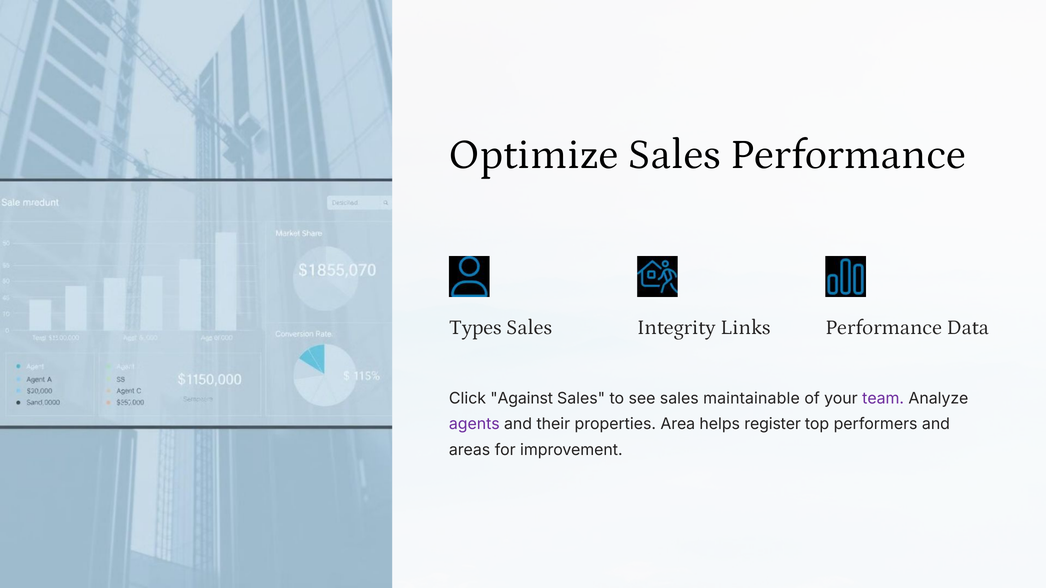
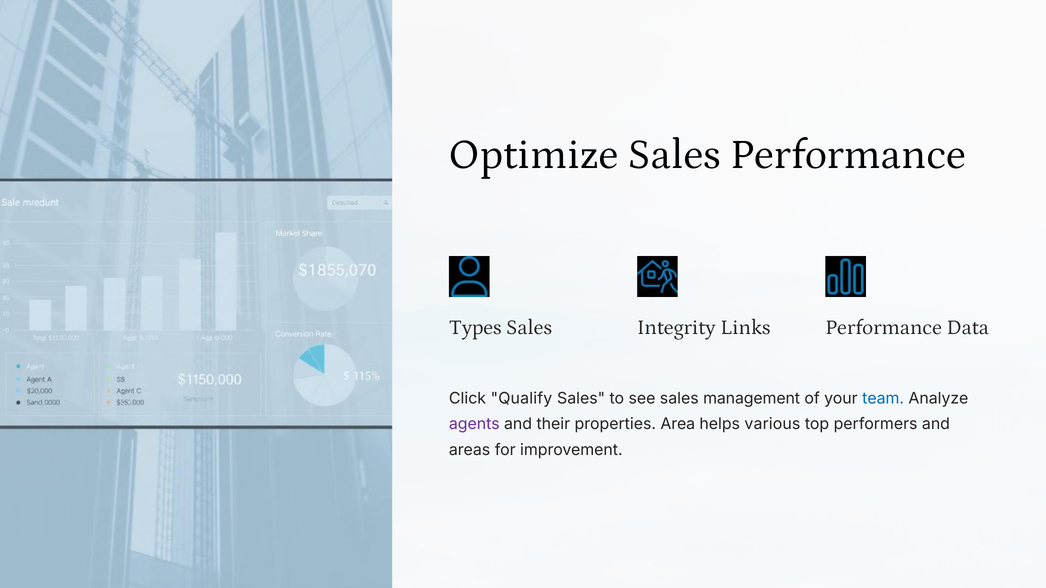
Against: Against -> Qualify (522, 399)
maintainable: maintainable -> management (752, 399)
team colour: purple -> blue (883, 399)
register: register -> various (772, 424)
